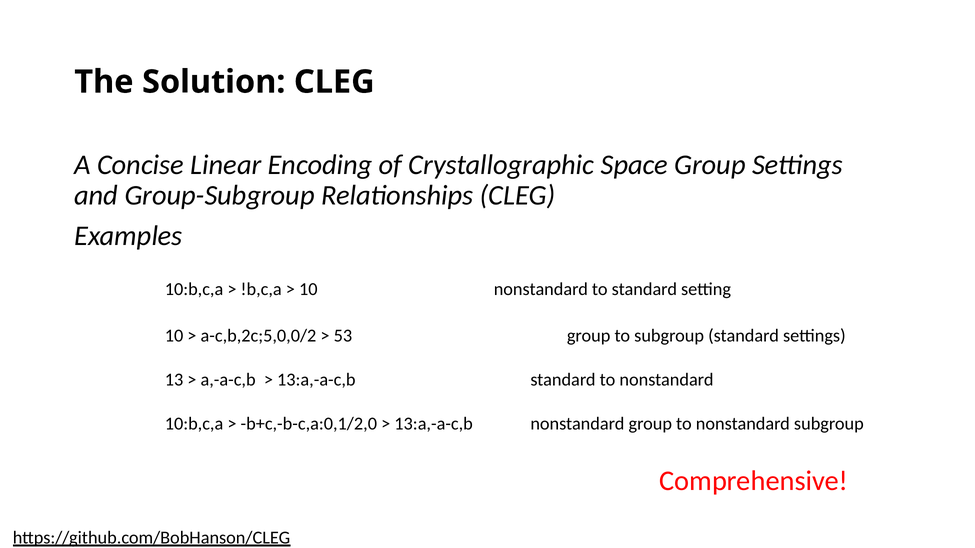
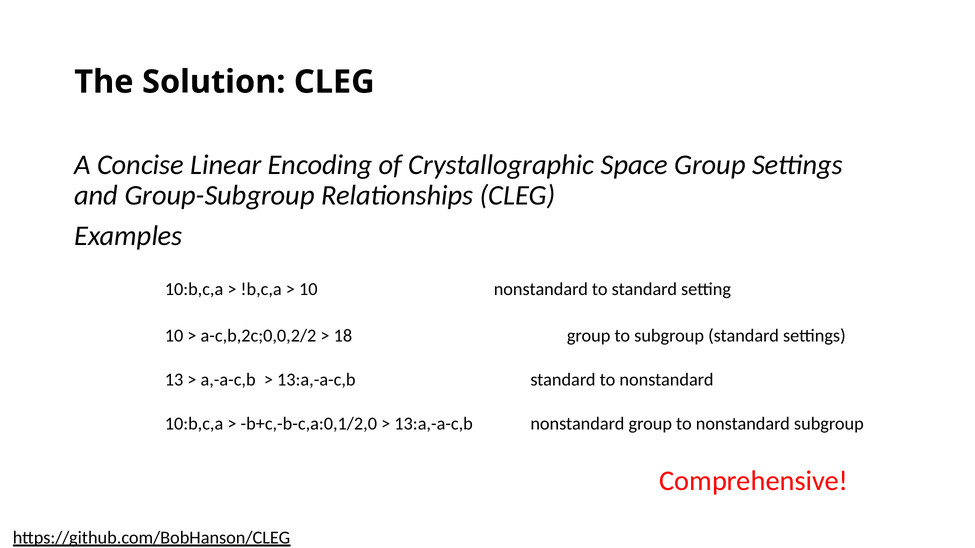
a-c,b,2c;5,0,0/2: a-c,b,2c;5,0,0/2 -> a-c,b,2c;0,0,2/2 (258, 336)
53: 53 -> 18 (343, 336)
